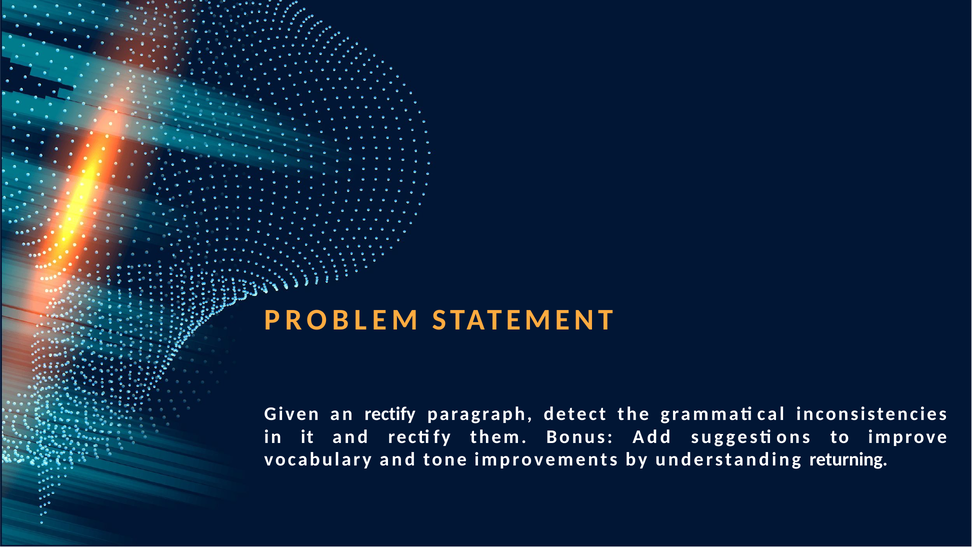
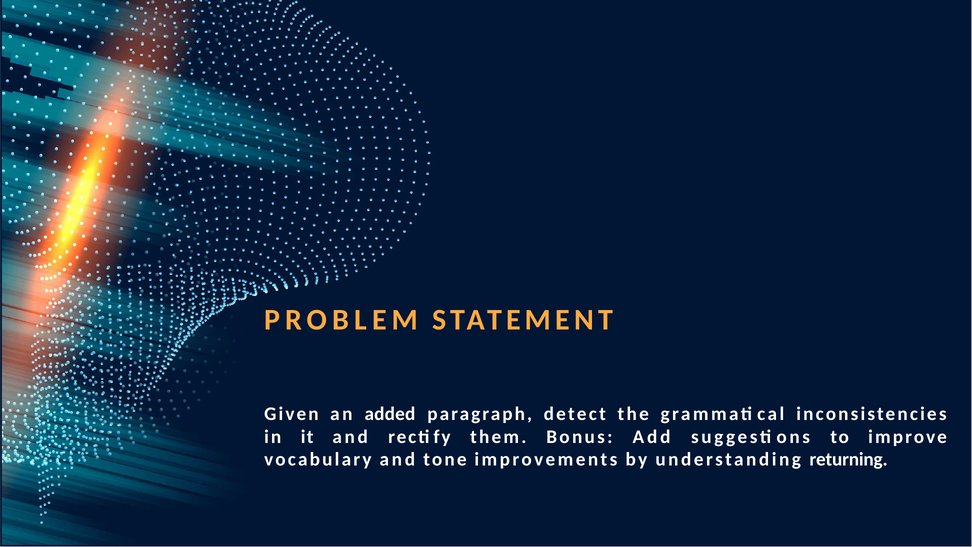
an rectify: rectify -> added (390, 414)
